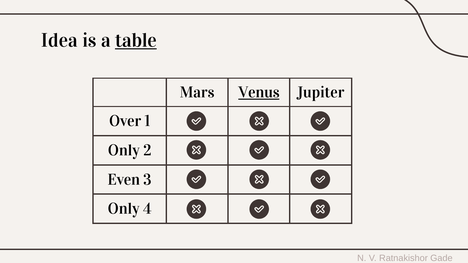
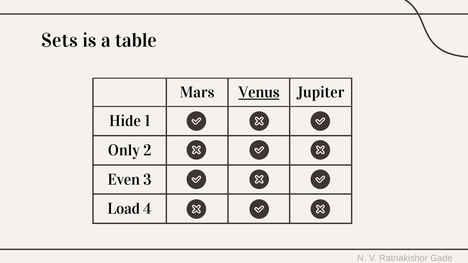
Idea: Idea -> Sets (60, 41)
table underline: present -> none (136, 41)
Over: Over -> Hide (125, 121)
Only: Only -> Load (124, 209)
